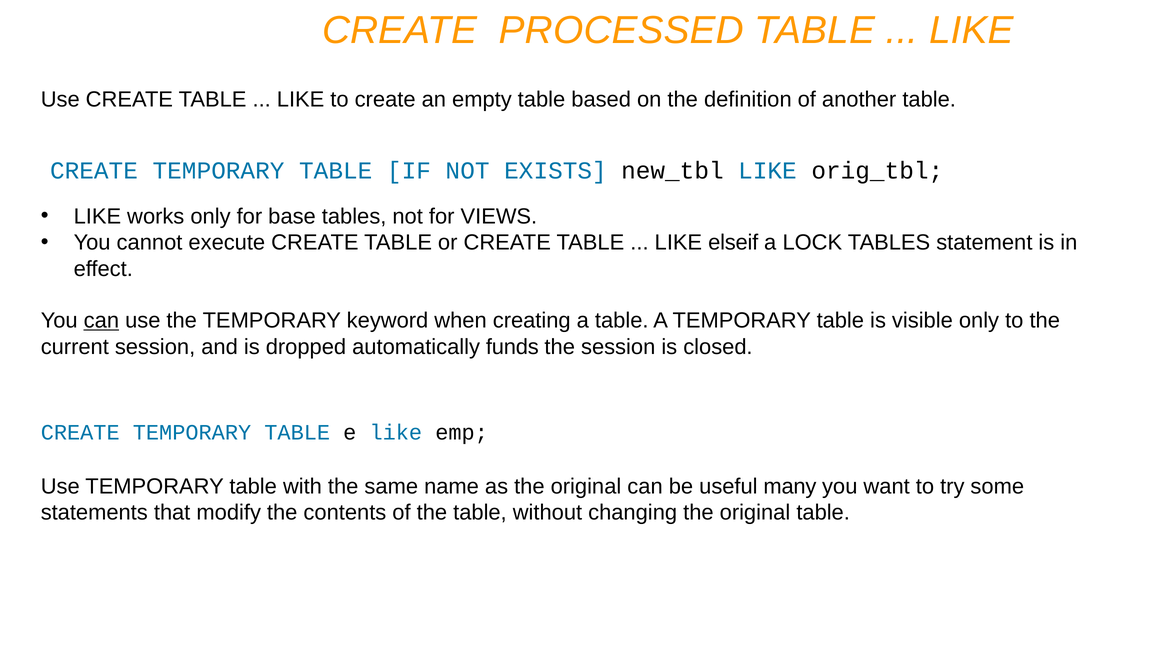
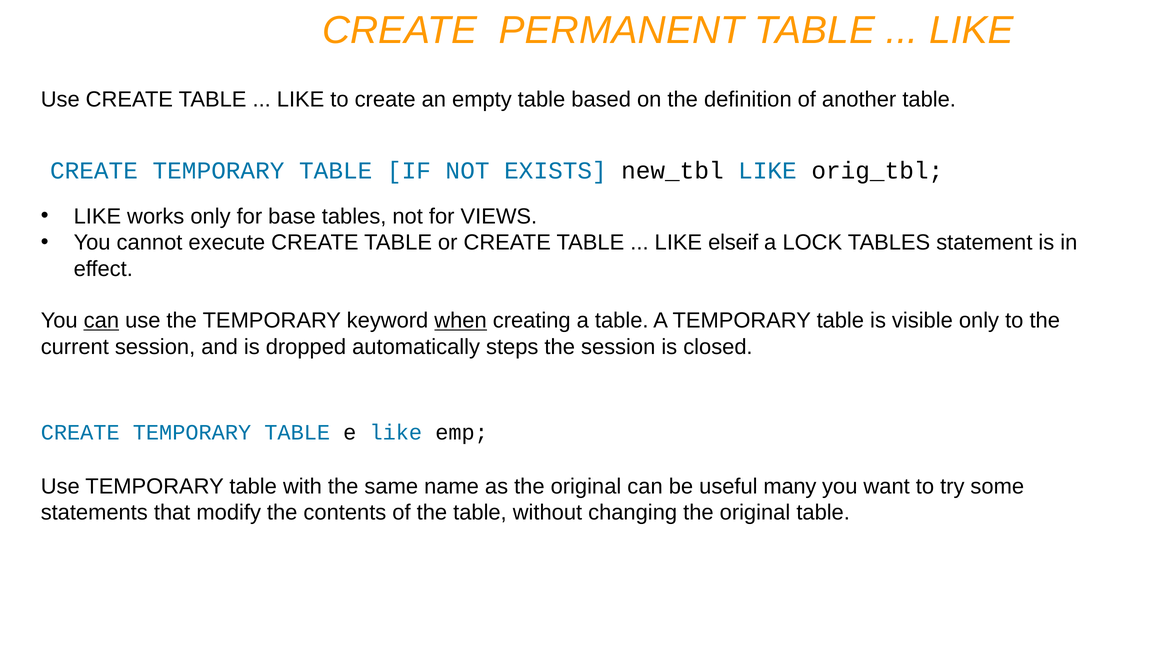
PROCESSED: PROCESSED -> PERMANENT (621, 30)
when underline: none -> present (461, 320)
funds: funds -> steps (512, 347)
